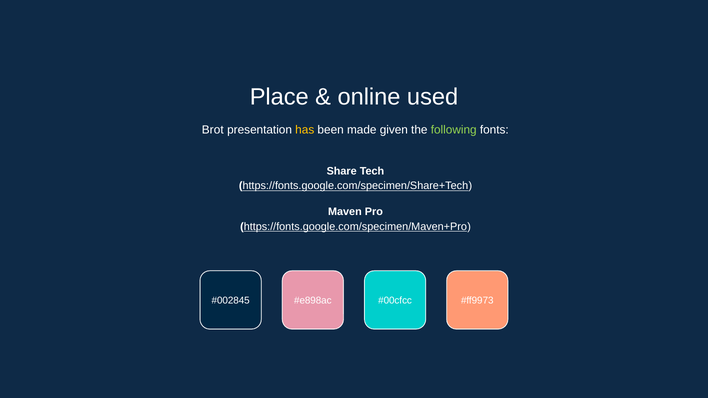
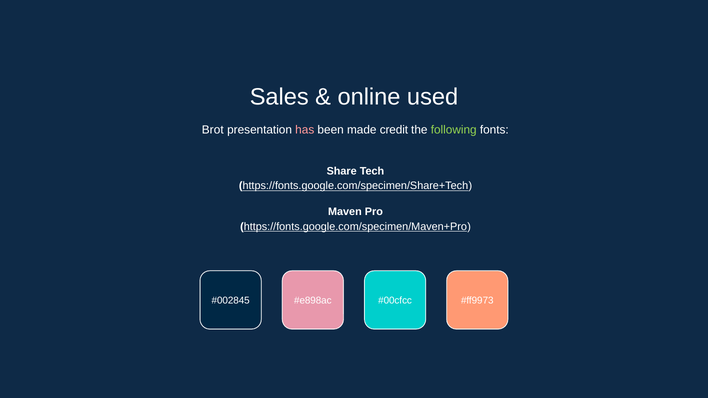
Place: Place -> Sales (279, 97)
has colour: yellow -> pink (305, 130)
given: given -> credit (394, 130)
